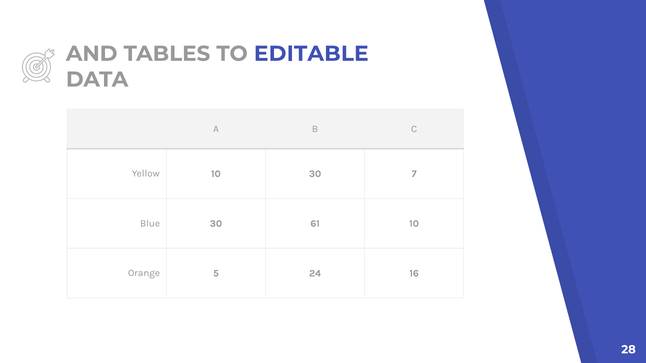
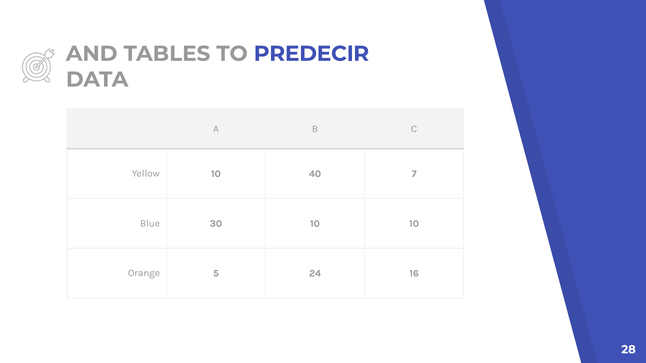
EDITABLE: EDITABLE -> PREDECIR (311, 54)
10 30: 30 -> 40 (315, 174)
30 61: 61 -> 10 (315, 224)
